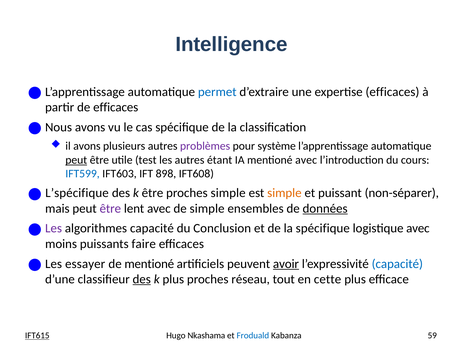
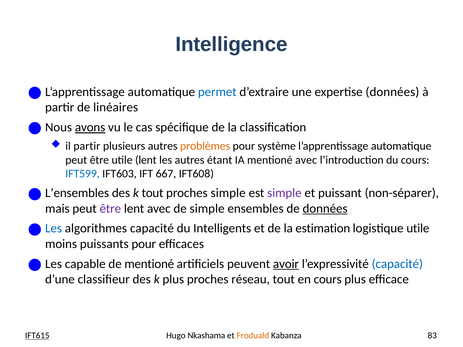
expertise efficaces: efficaces -> données (392, 92)
de efficaces: efficaces -> linéaires (116, 107)
avons underline: none -> present (90, 127)
il avons: avons -> partir (87, 146)
problèmes colour: purple -> orange (205, 146)
peut underline: present -> none (76, 160)
utile test: test -> lent (146, 160)
898: 898 -> 667 (166, 174)
L’spécifique: L’spécifique -> L’ensembles (77, 193)
k être: être -> tout (153, 193)
simple colour: orange -> purple (284, 193)
Les colour: purple -> blue (54, 229)
Conclusion: Conclusion -> Intelligents (222, 229)
la spécifique: spécifique -> estimation (323, 229)
logistique avec: avec -> utile (418, 229)
puissants faire: faire -> pour (144, 244)
essayer: essayer -> capable (85, 264)
des underline: present -> none (142, 279)
en cette: cette -> cours (328, 279)
Froduald colour: blue -> orange (253, 336)
59: 59 -> 83 (432, 336)
